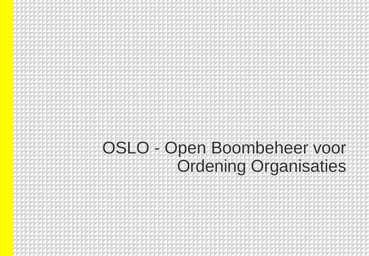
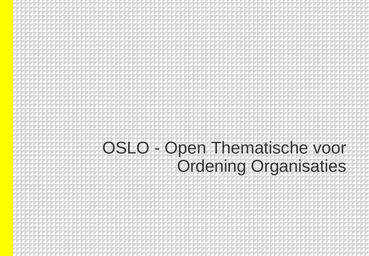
Boombeheer: Boombeheer -> Thematische (260, 148)
